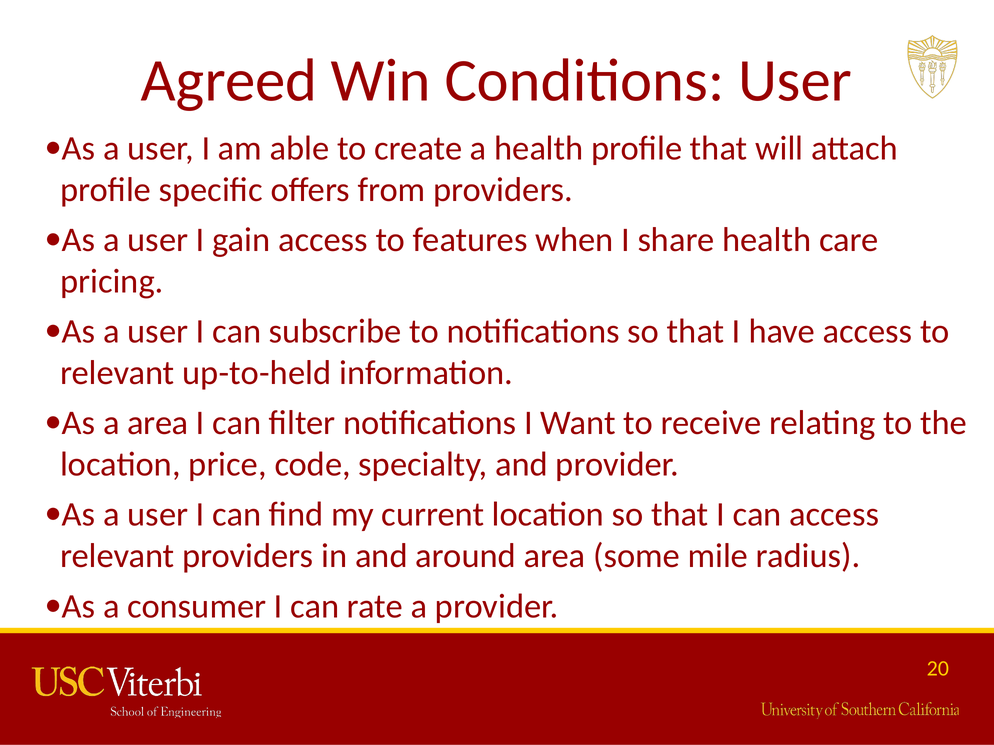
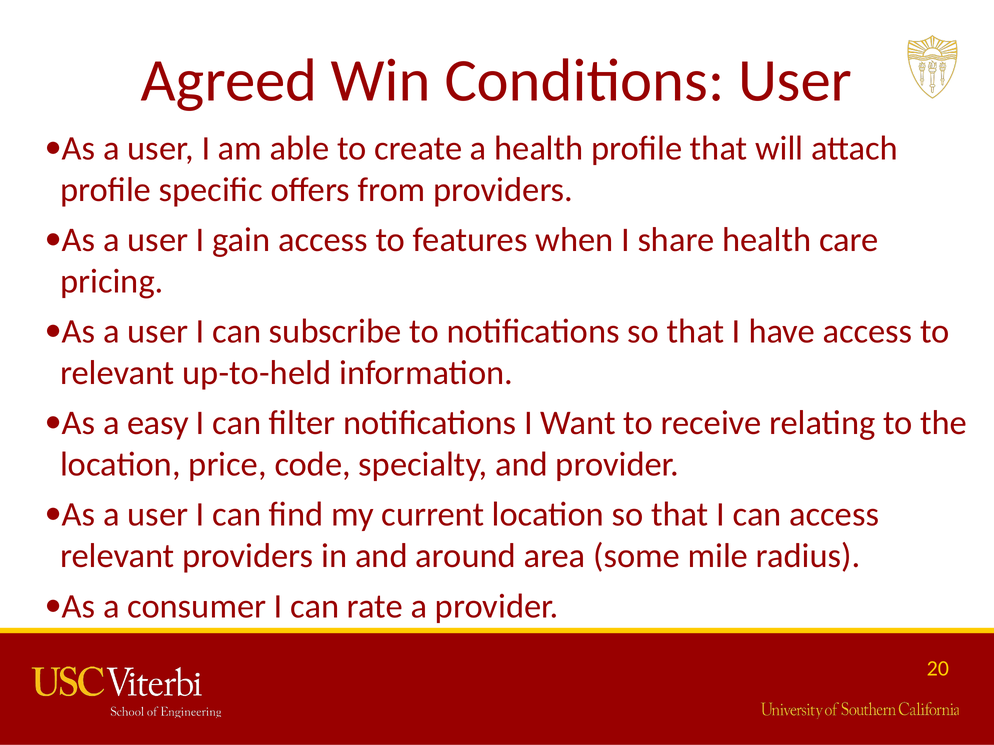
a area: area -> easy (158, 423)
